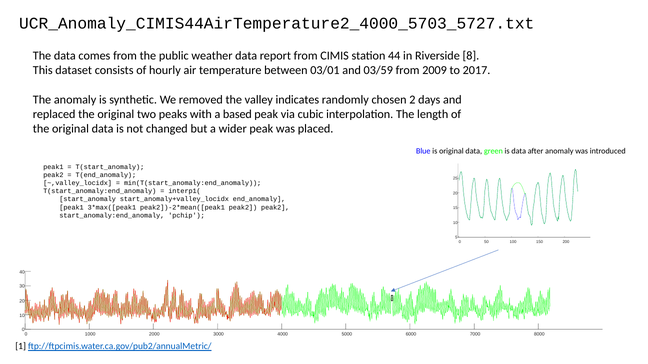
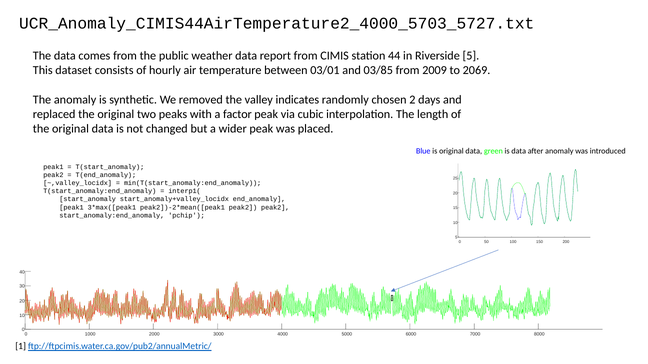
Riverside 8: 8 -> 5 (471, 56)
03/59: 03/59 -> 03/85 (378, 71)
2017: 2017 -> 2069 (477, 71)
based: based -> factor (237, 114)
